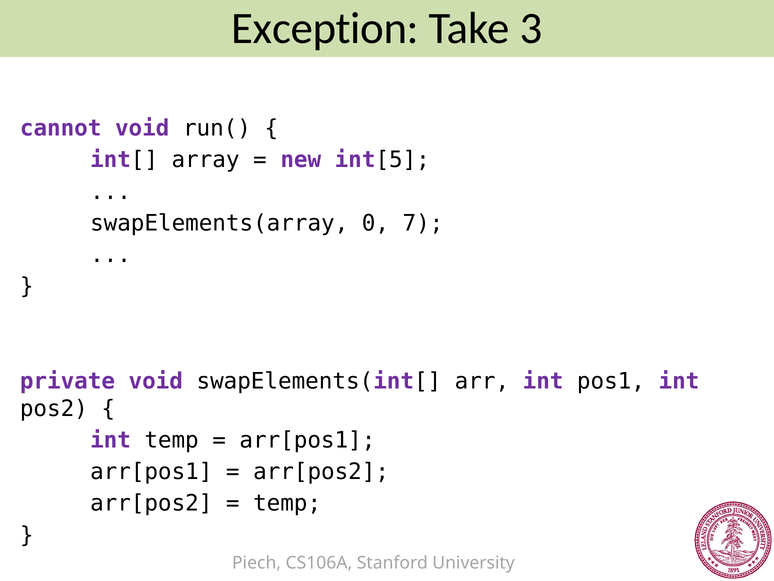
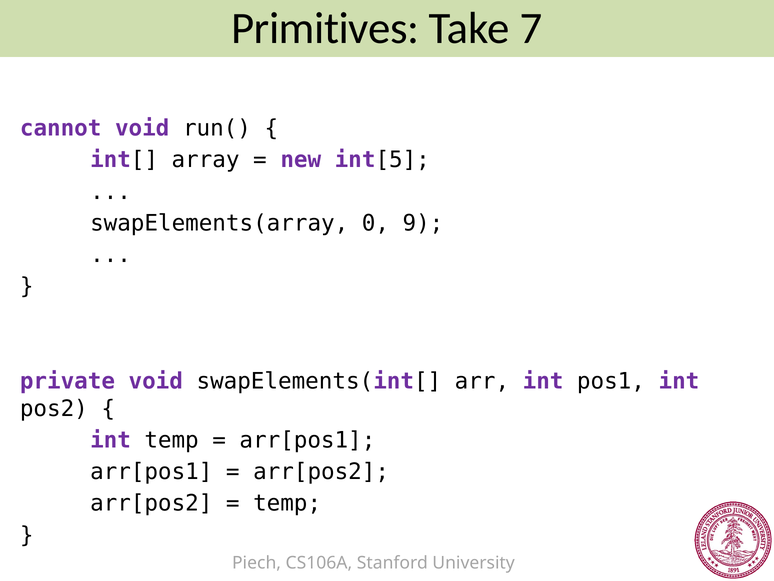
Exception: Exception -> Primitives (325, 29)
3: 3 -> 7 (531, 29)
7: 7 -> 9 (423, 223)
